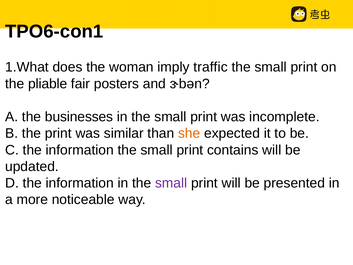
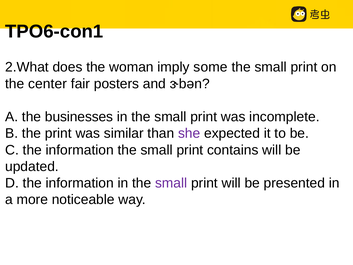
1.What: 1.What -> 2.What (27, 67)
traffic: traffic -> some (211, 67)
pliable: pliable -> center (48, 84)
she colour: orange -> purple (189, 133)
